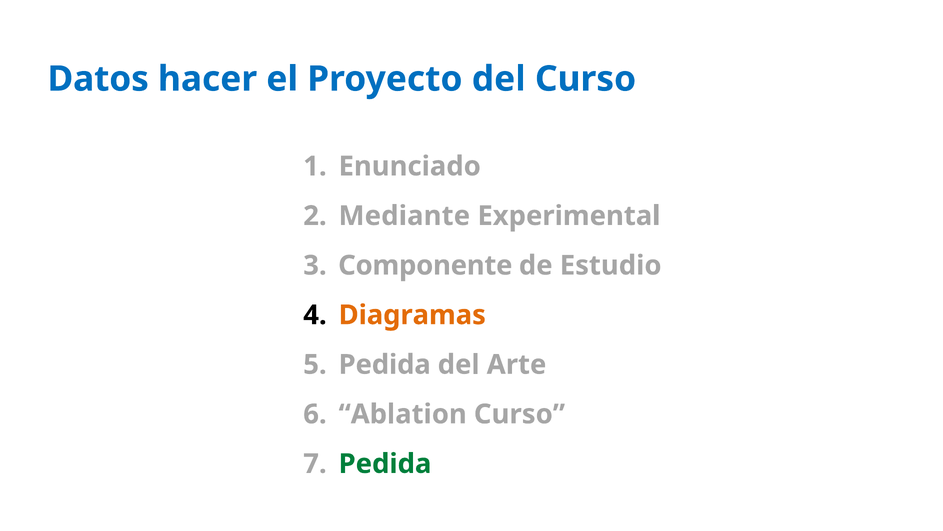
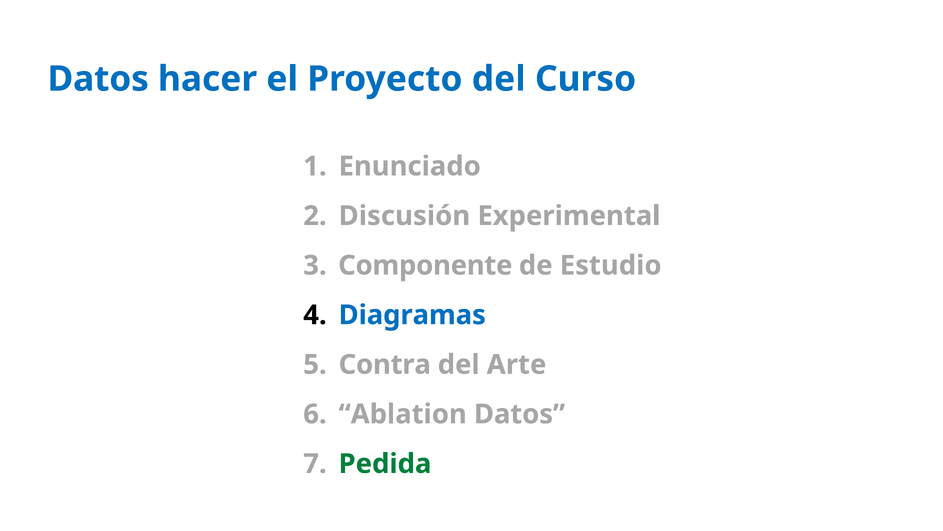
Mediante: Mediante -> Discusión (404, 216)
Diagramas colour: orange -> blue (412, 315)
Pedida: Pedida -> Contra (385, 364)
Ablation Curso: Curso -> Datos (520, 414)
